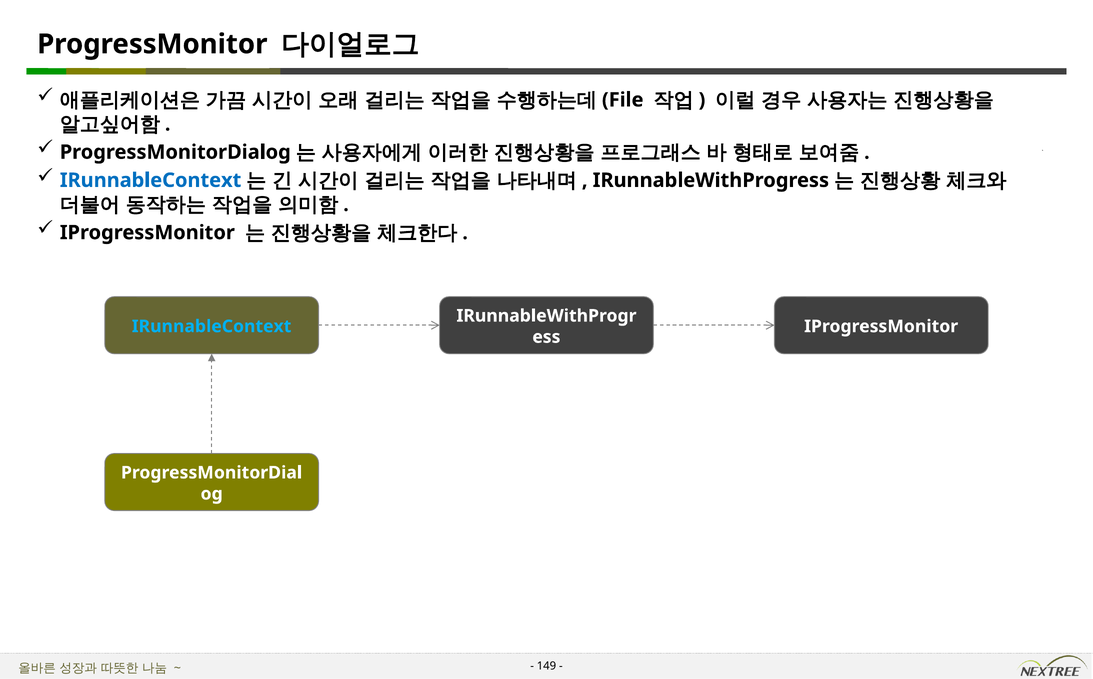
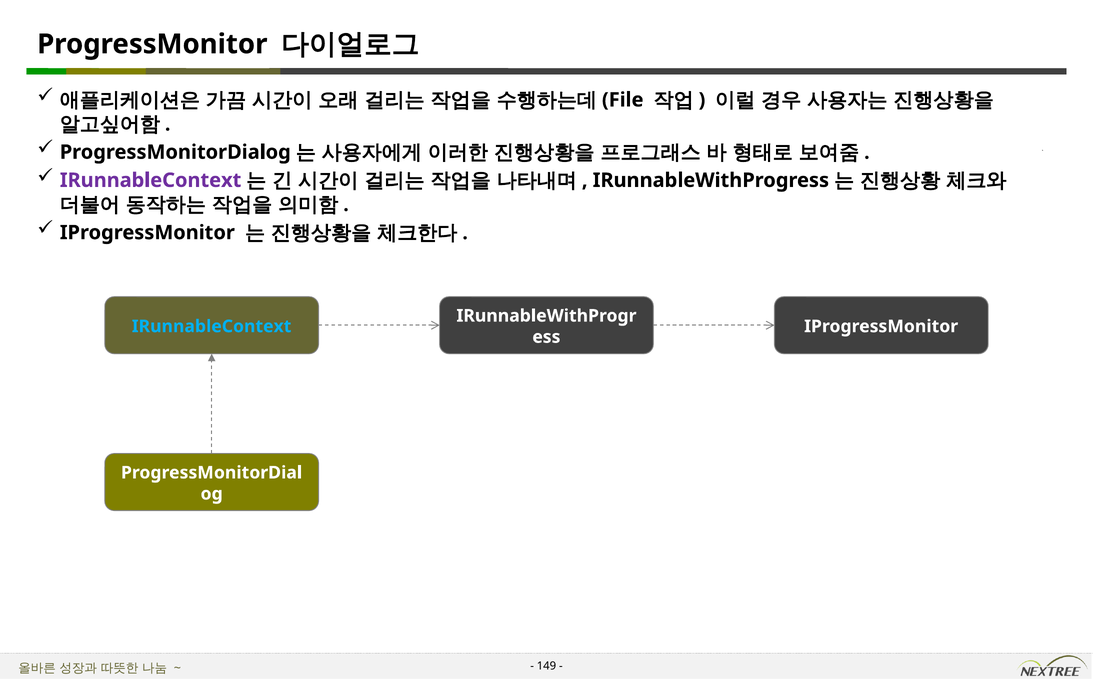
IRunnableContext colour: blue -> purple (151, 180)
